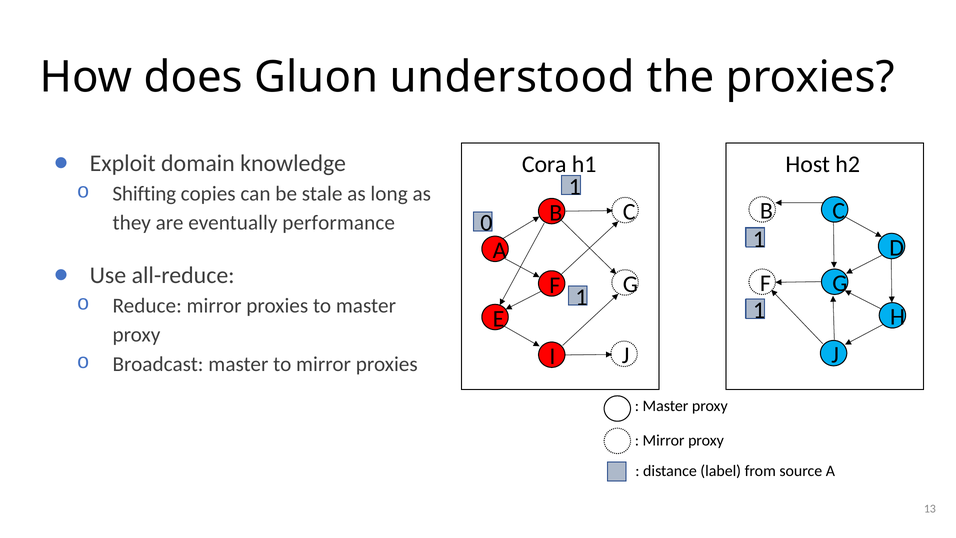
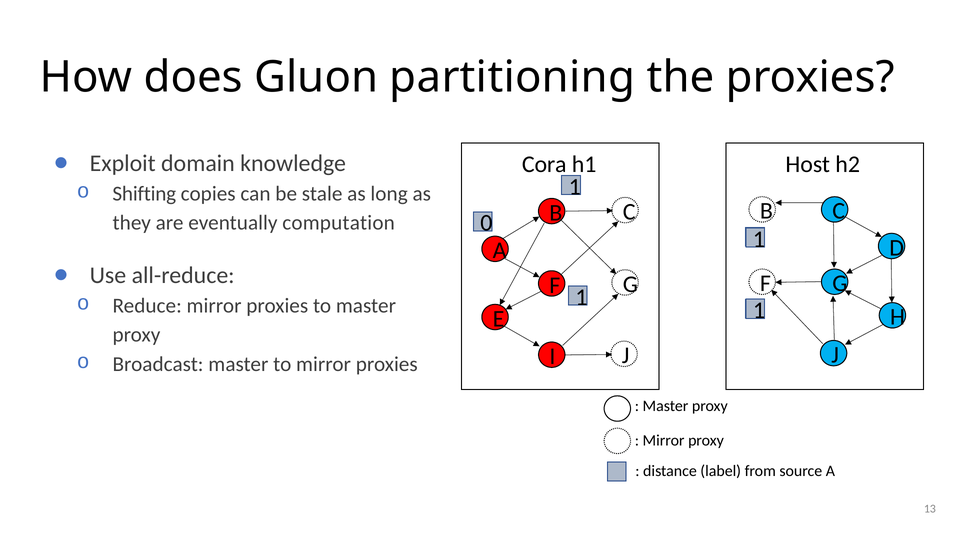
understood: understood -> partitioning (512, 77)
performance: performance -> computation (339, 223)
